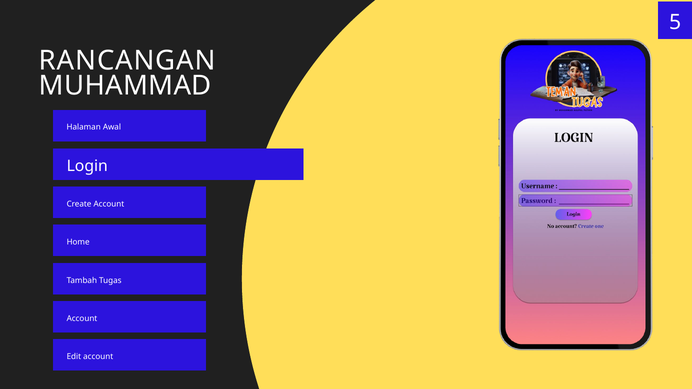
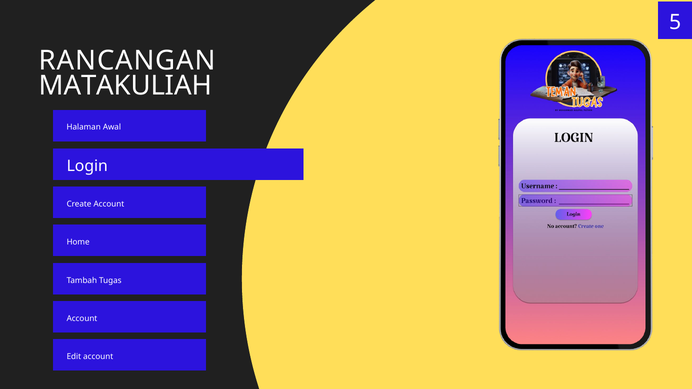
MUHAMMAD: MUHAMMAD -> MATAKULIAH (125, 86)
